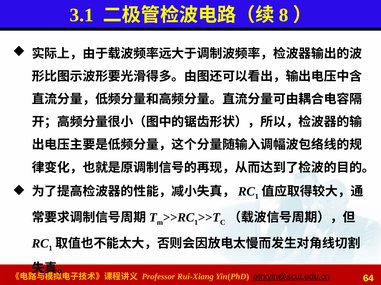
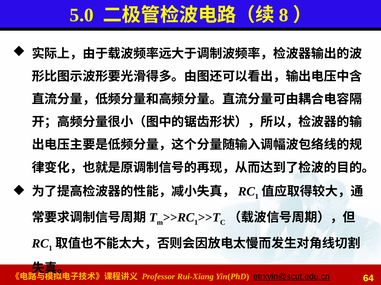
3.1: 3.1 -> 5.0 (82, 15)
